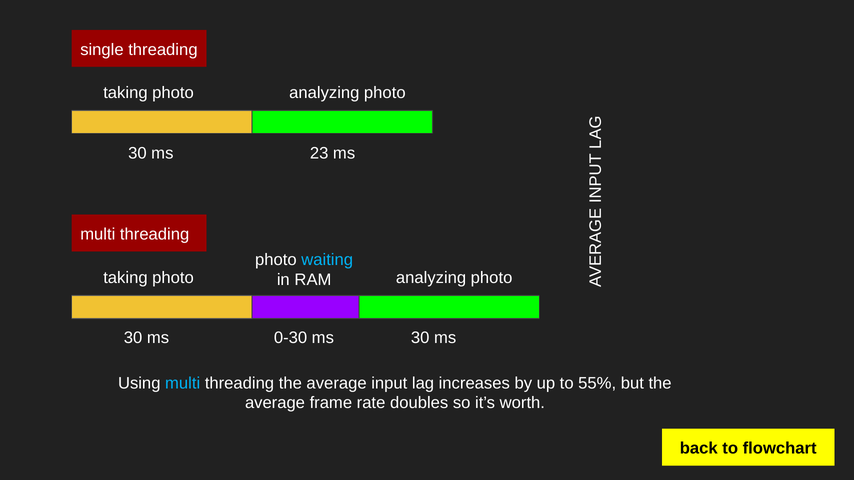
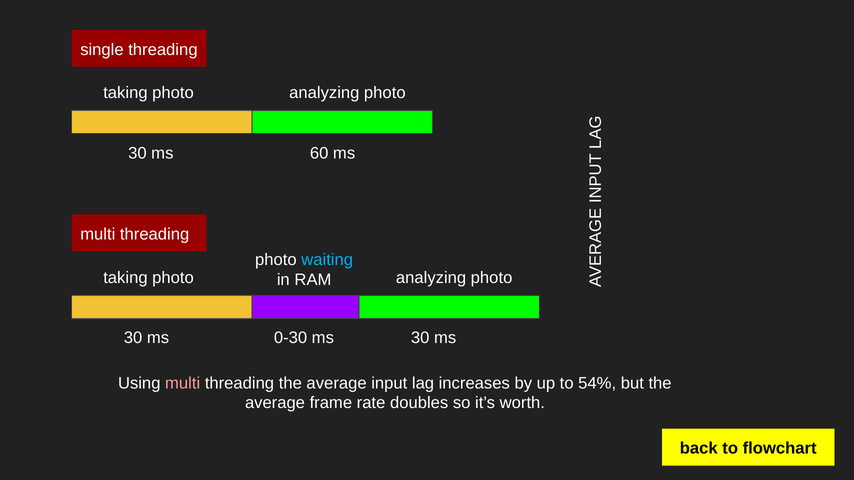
23: 23 -> 60 (319, 153)
multi colour: light blue -> pink (183, 383)
55%: 55% -> 54% (597, 383)
